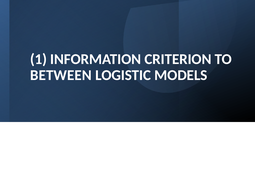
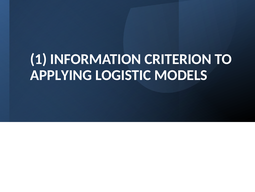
BETWEEN: BETWEEN -> APPLYING (61, 75)
